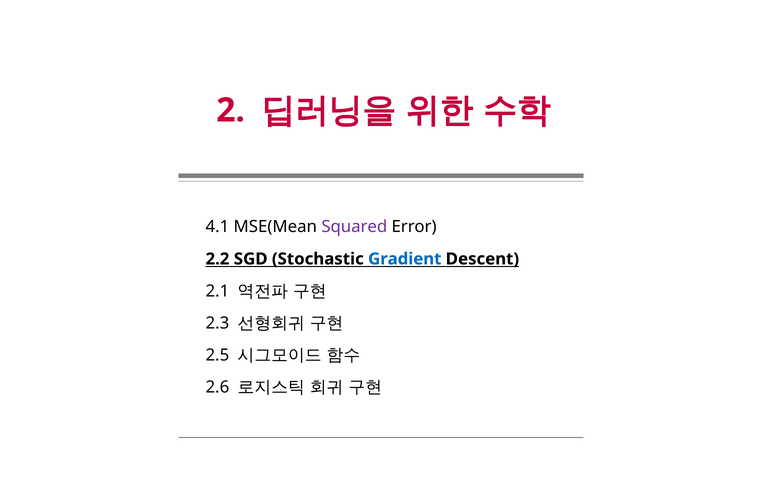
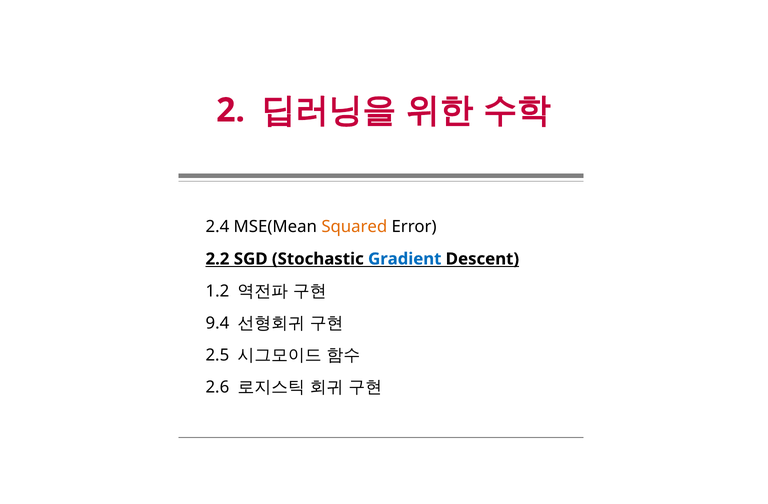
4.1: 4.1 -> 2.4 (217, 227)
Squared colour: purple -> orange (354, 227)
2.1: 2.1 -> 1.2 (217, 291)
2.3: 2.3 -> 9.4 (217, 323)
